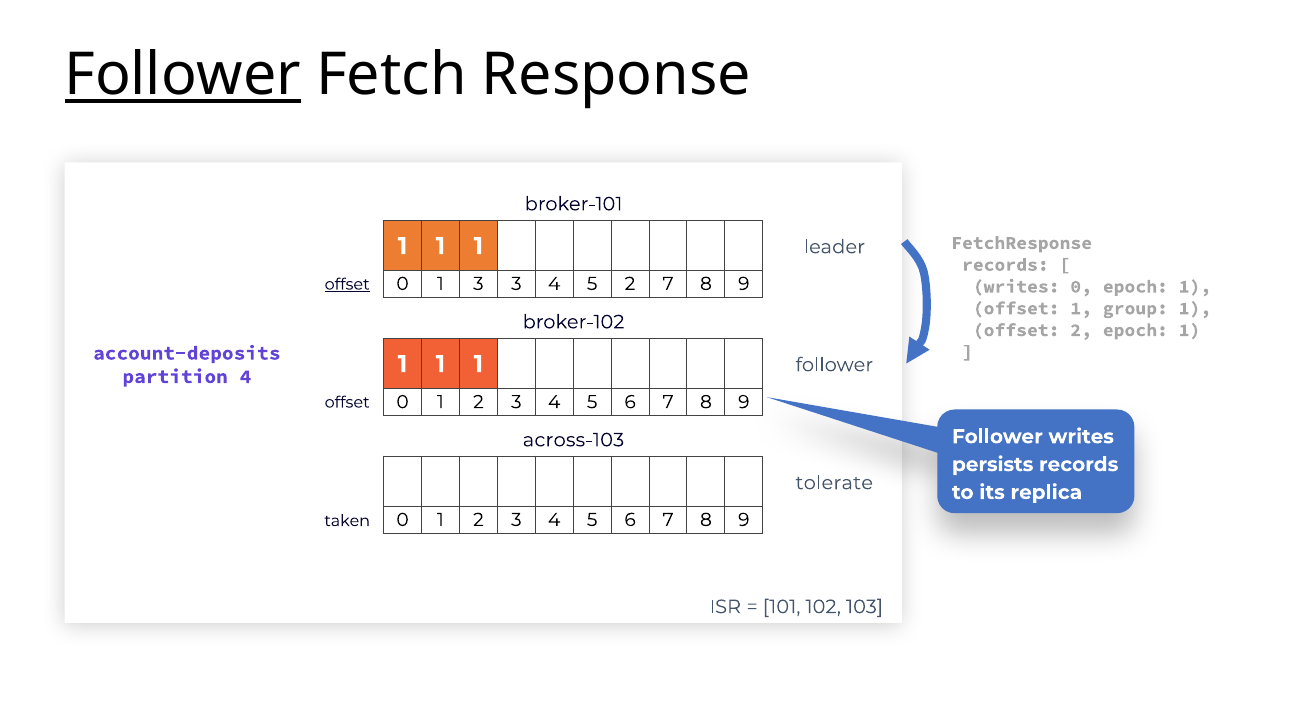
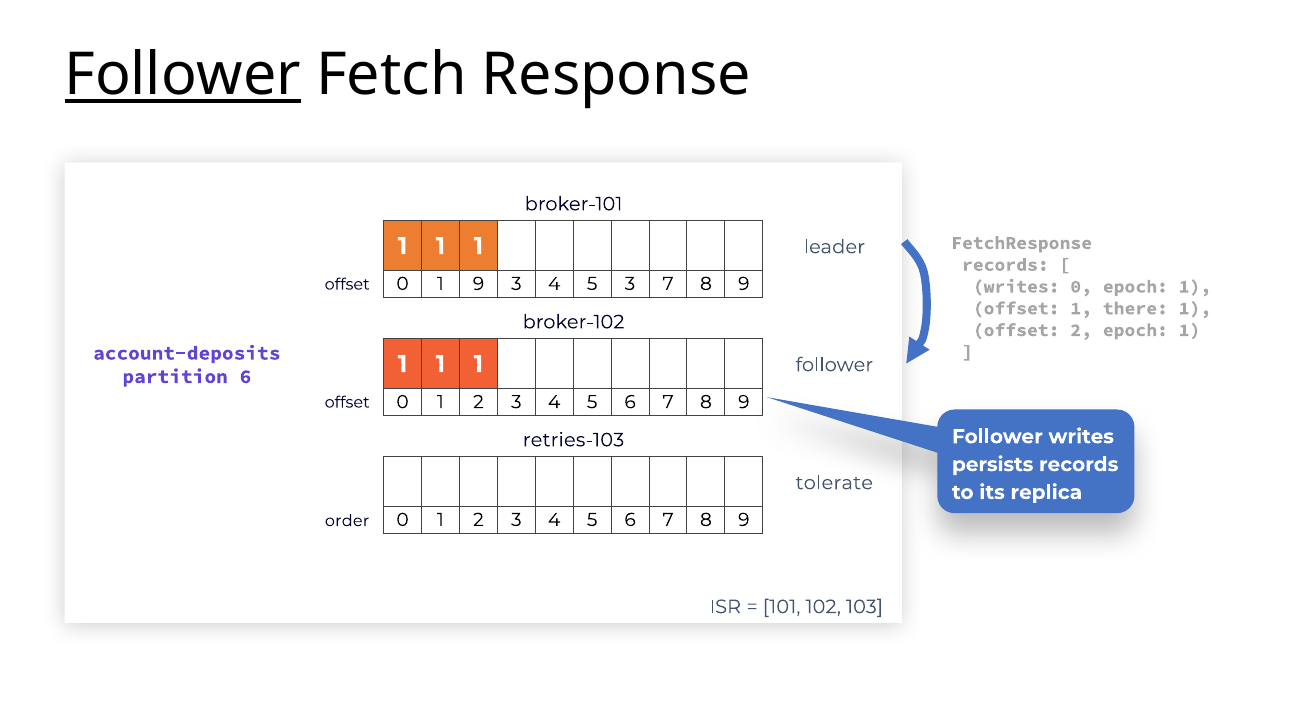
1 3: 3 -> 9 (478, 284)
5 2: 2 -> 3 (630, 284)
offset underline: present -> none (347, 284)
group: group -> there (1135, 308)
partition 4: 4 -> 6 (245, 376)
across-103: across-103 -> retries-103 (573, 440)
taken: taken -> order (347, 521)
